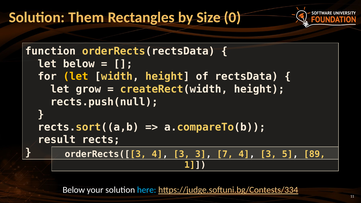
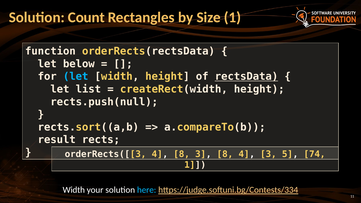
Them: Them -> Count (86, 18)
Size 0: 0 -> 1 (232, 18)
let colour: yellow -> light blue (76, 77)
rectsData underline: none -> present (246, 77)
grow: grow -> list (88, 89)
orderRects([[3 4 3: 3 -> 8 (182, 154)
3 7: 7 -> 8 (225, 154)
89: 89 -> 74 (315, 154)
Below: Below -> Width (74, 190)
